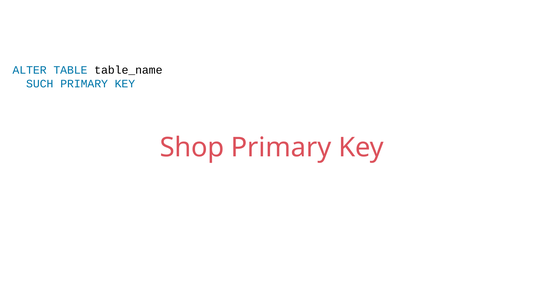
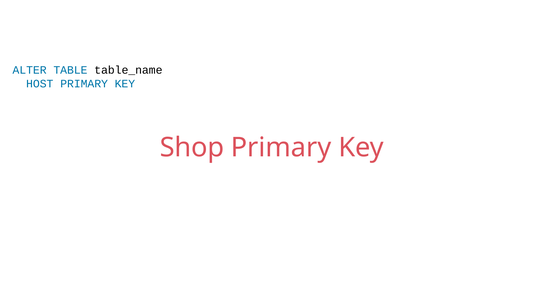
SUCH: SUCH -> HOST (40, 84)
